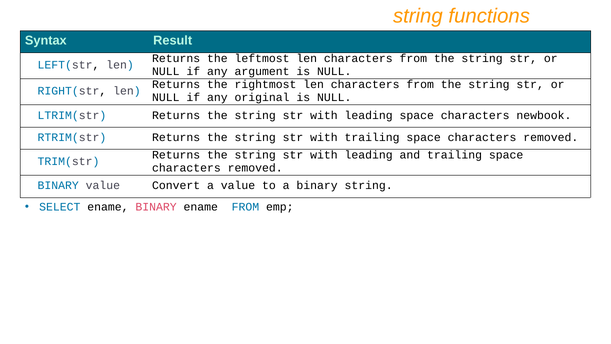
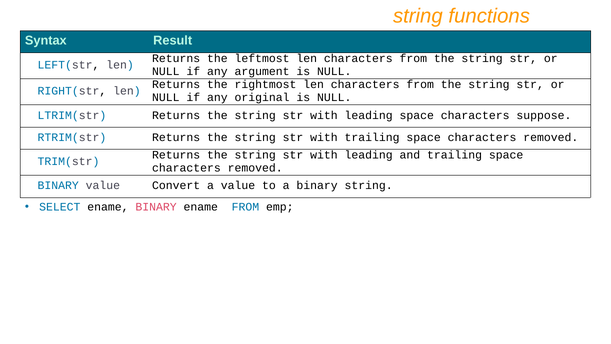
newbook: newbook -> suppose (544, 115)
